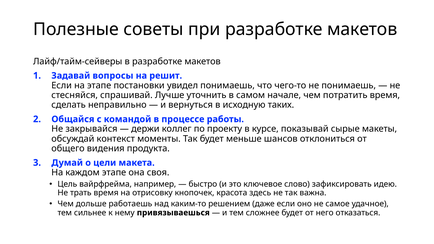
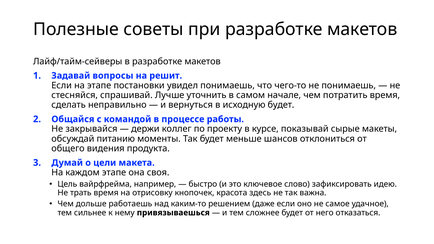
исходную таких: таких -> будет (281, 105)
контекст: контекст -> питанию (116, 139)
